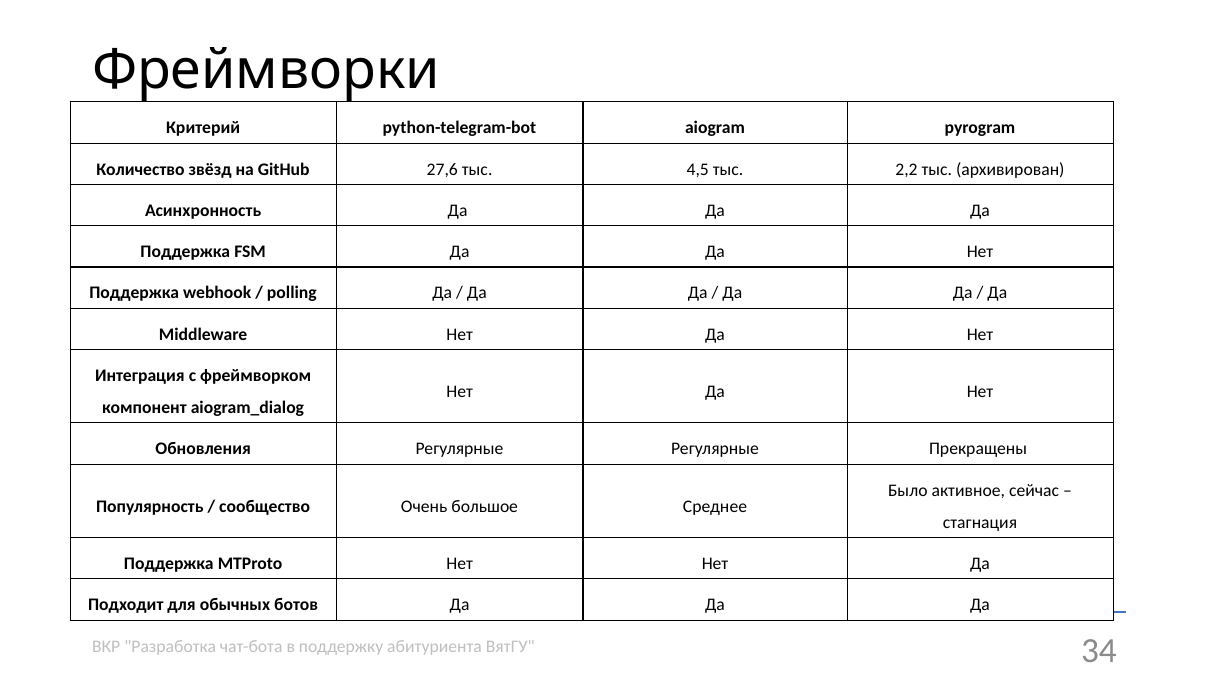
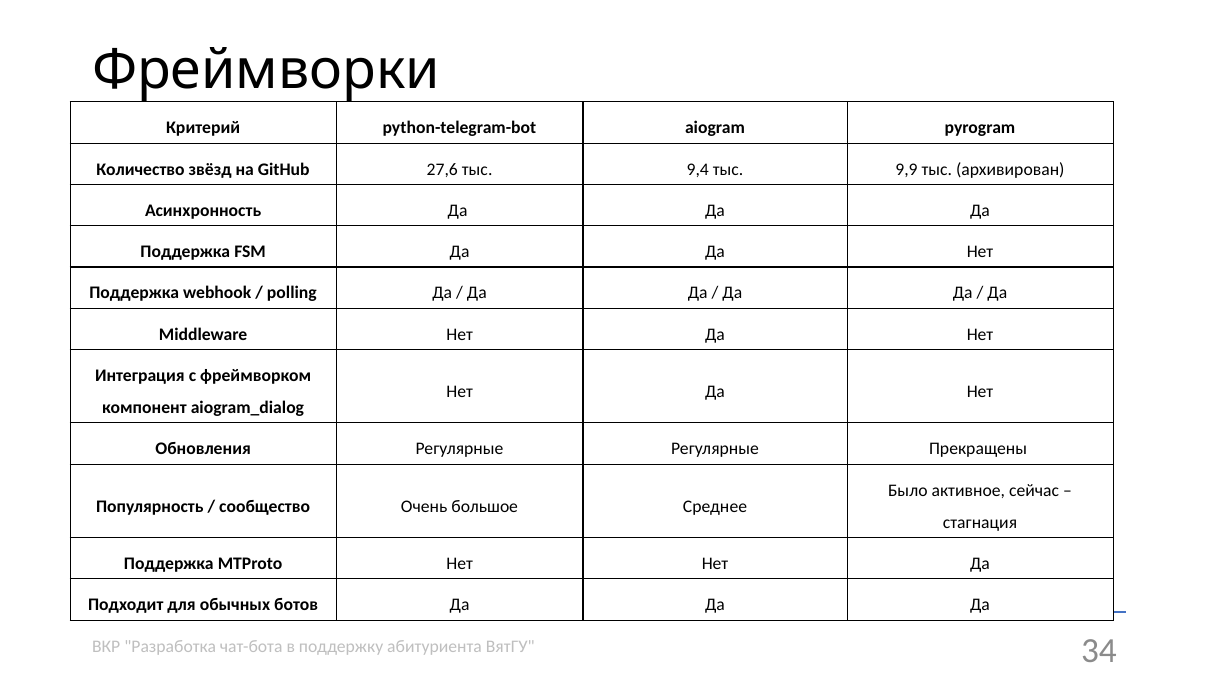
4,5: 4,5 -> 9,4 (698, 169)
2,2: 2,2 -> 9,9 (906, 169)
